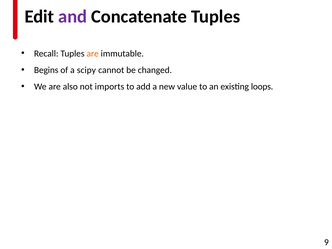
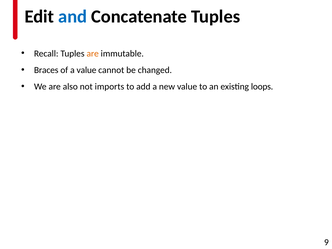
and colour: purple -> blue (73, 17)
Begins: Begins -> Braces (46, 70)
a scipy: scipy -> value (86, 70)
